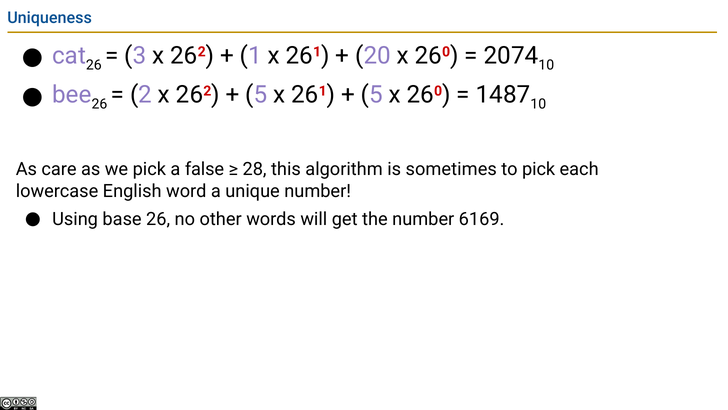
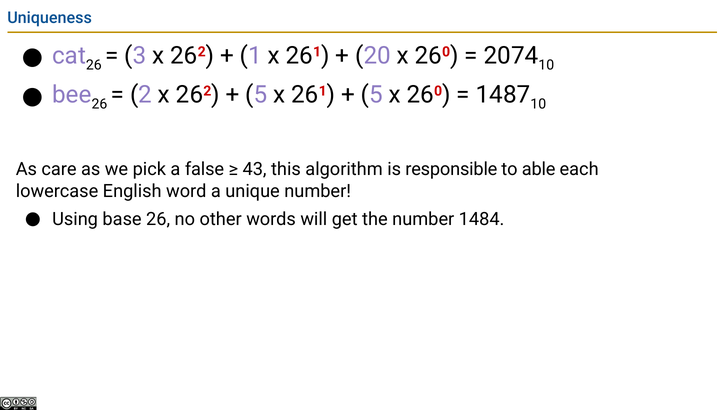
28: 28 -> 43 (255, 169)
sometimes: sometimes -> responsible (451, 169)
to pick: pick -> able (539, 169)
6169: 6169 -> 1484 (482, 219)
